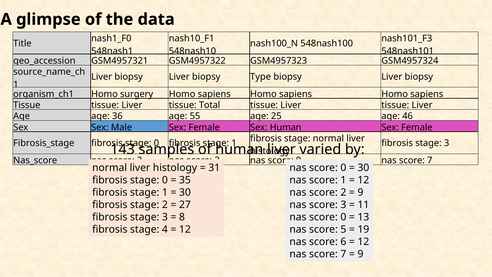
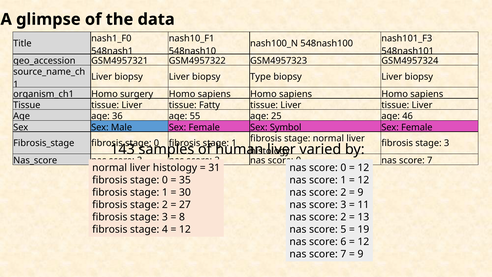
Total: Total -> Fatty (210, 105)
Sex Human: Human -> Symbol (286, 127)
30: 30 -> 12 (363, 168)
0: 0 -> 2 (343, 217)
